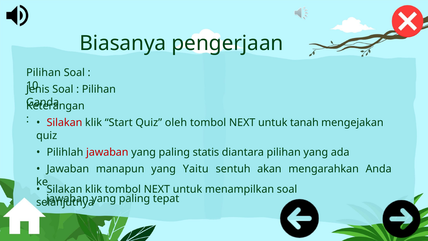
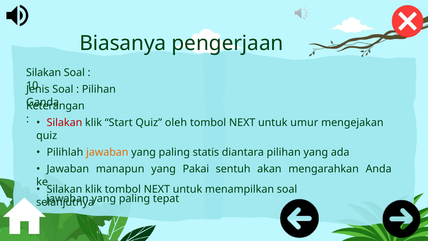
Pilihan: Pilihan -> Silakan (44, 73)
tanah: tanah -> umur (304, 123)
jawaban colour: red -> orange (107, 152)
Yaitu: Yaitu -> Pakai (196, 169)
